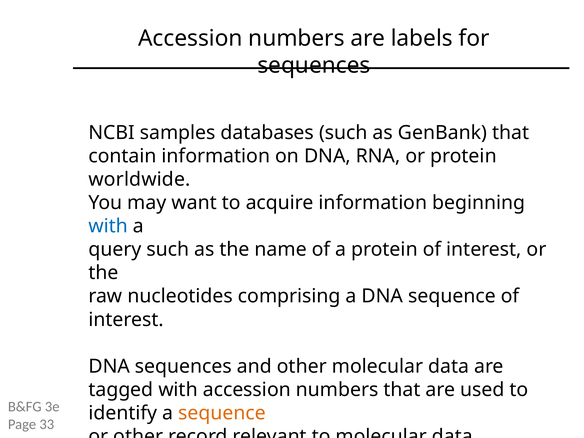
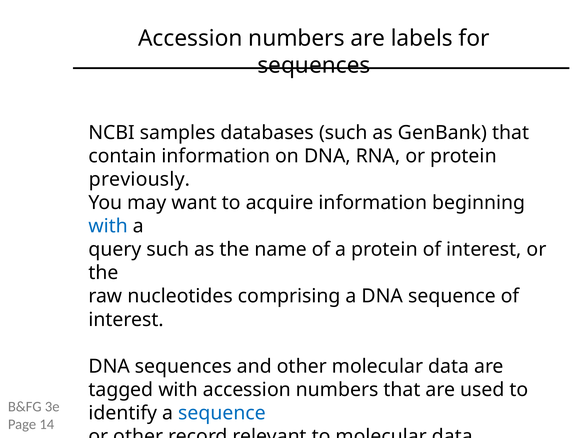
worldwide: worldwide -> previously (139, 179)
sequence colour: orange -> blue (222, 413)
33: 33 -> 14 (47, 424)
